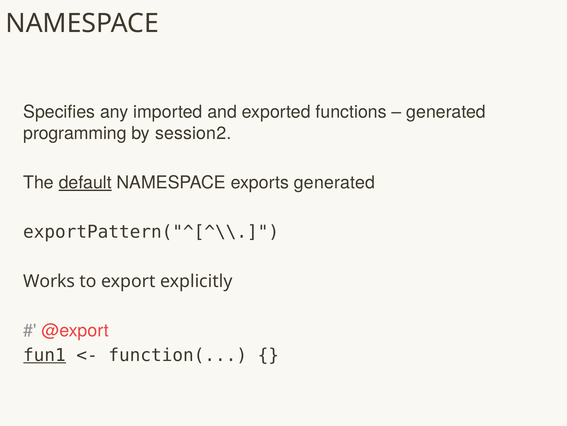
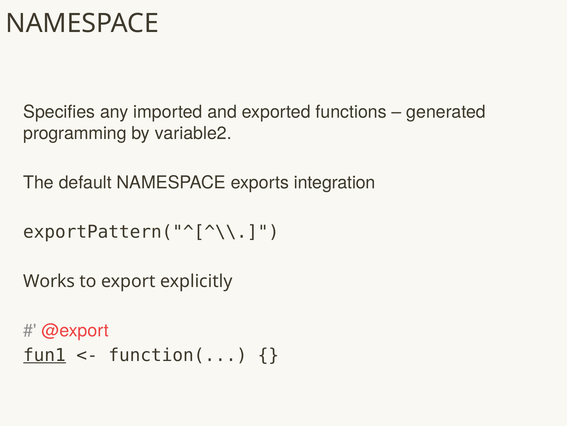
session2: session2 -> variable2 (193, 133)
default underline: present -> none (85, 182)
exports generated: generated -> integration (335, 182)
